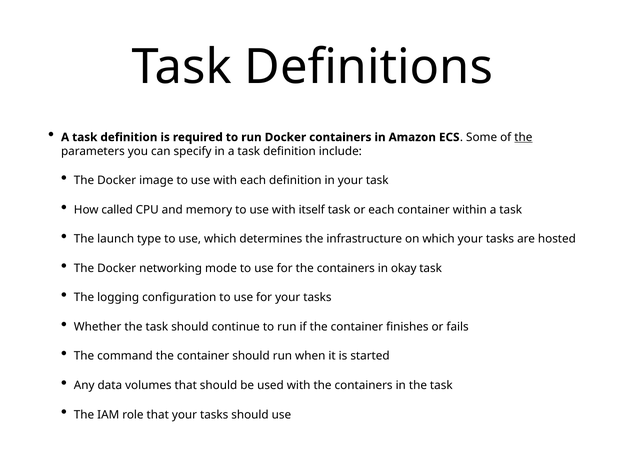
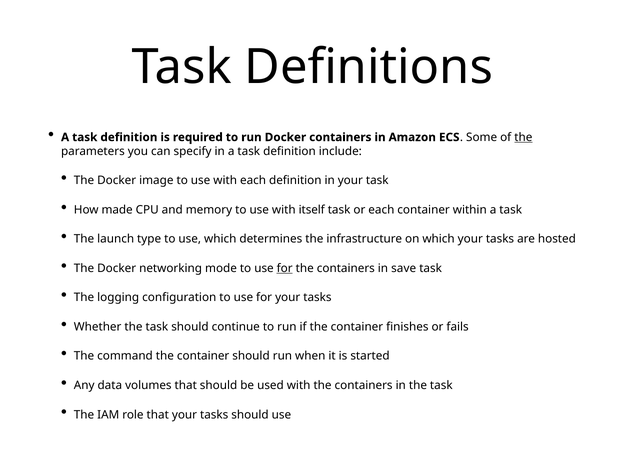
called: called -> made (117, 210)
for underline: none -> present (285, 269)
okay: okay -> save (404, 269)
